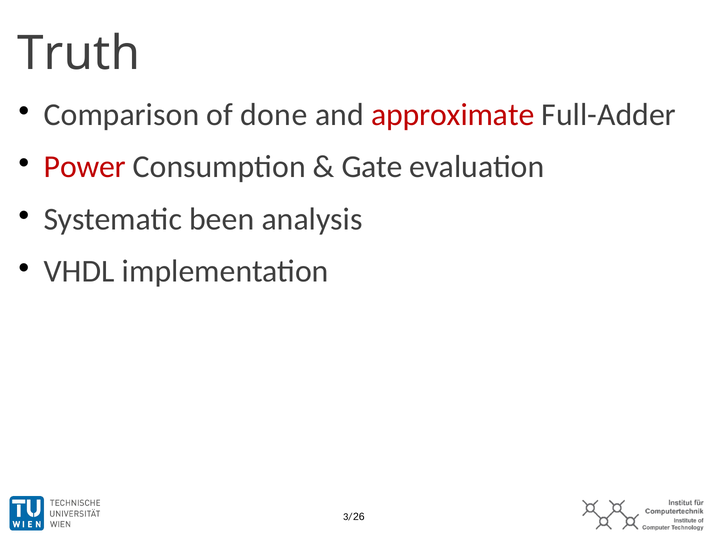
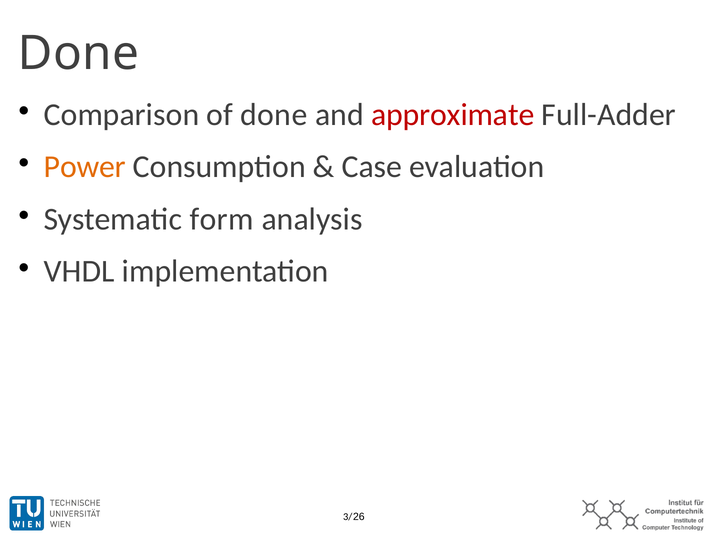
Truth: Truth -> Done (79, 53)
Power colour: red -> orange (85, 167)
Gate: Gate -> Case (372, 167)
been: been -> form (222, 219)
